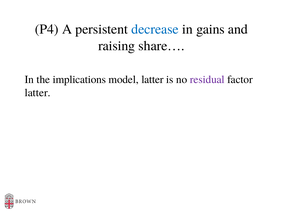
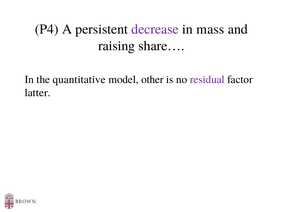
decrease colour: blue -> purple (155, 29)
gains: gains -> mass (210, 29)
implications: implications -> quantitative (79, 80)
model latter: latter -> other (152, 80)
